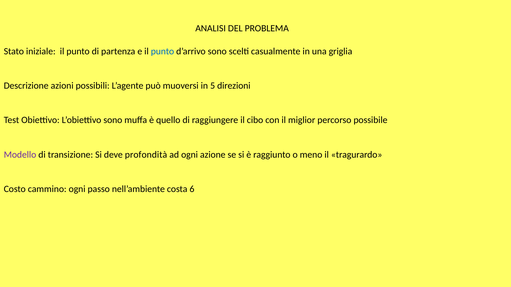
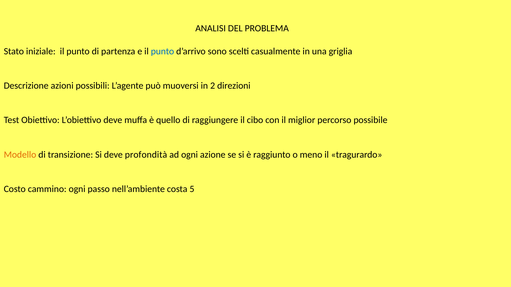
5: 5 -> 2 (213, 86)
L’obiettivo sono: sono -> deve (113, 120)
Modello colour: purple -> orange (20, 155)
6: 6 -> 5 (192, 189)
